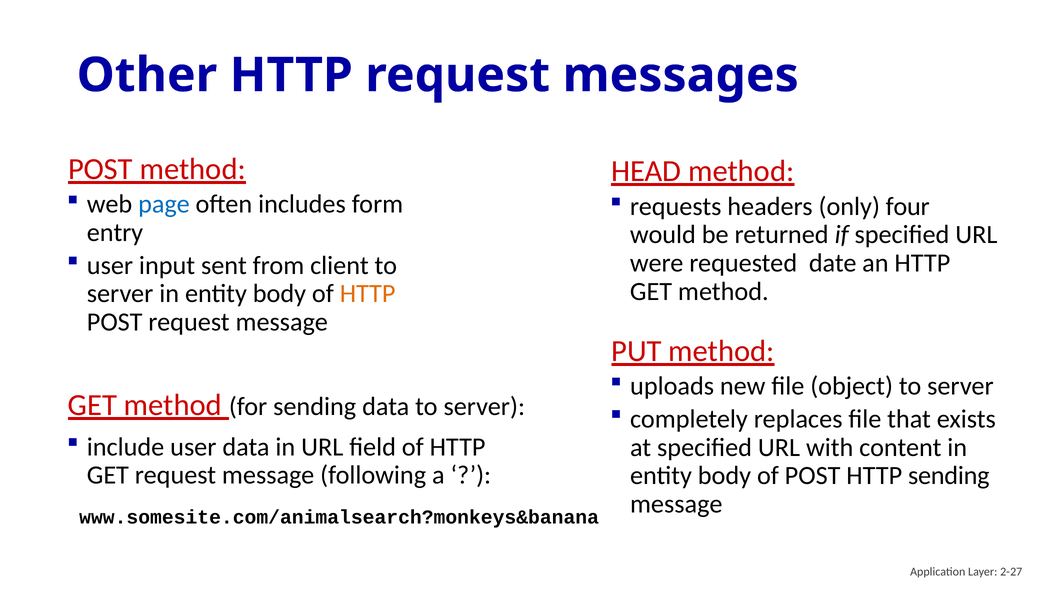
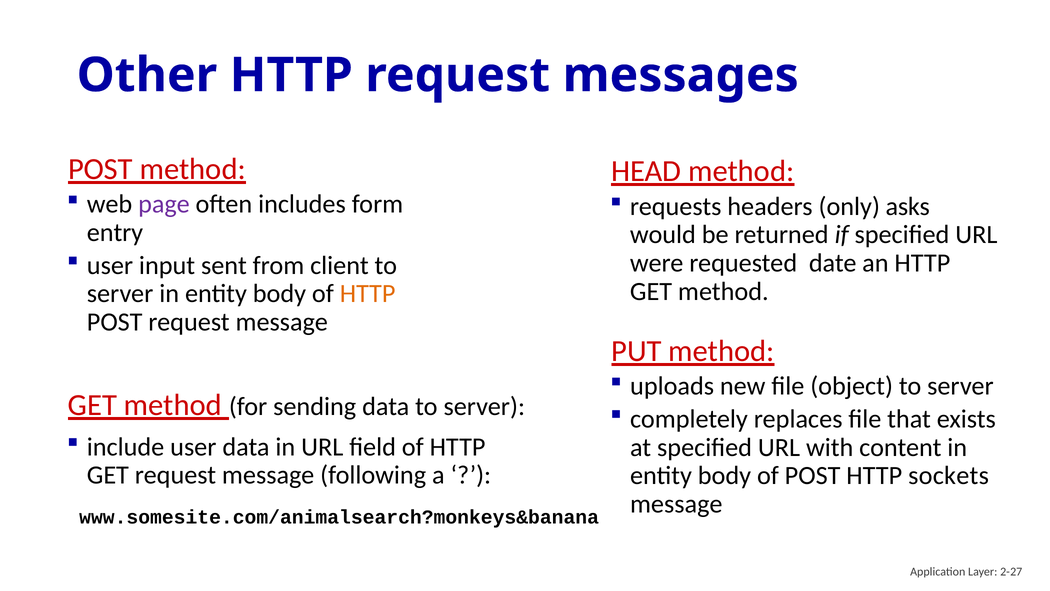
page colour: blue -> purple (164, 204)
four: four -> asks (908, 206)
HTTP sending: sending -> sockets (949, 475)
